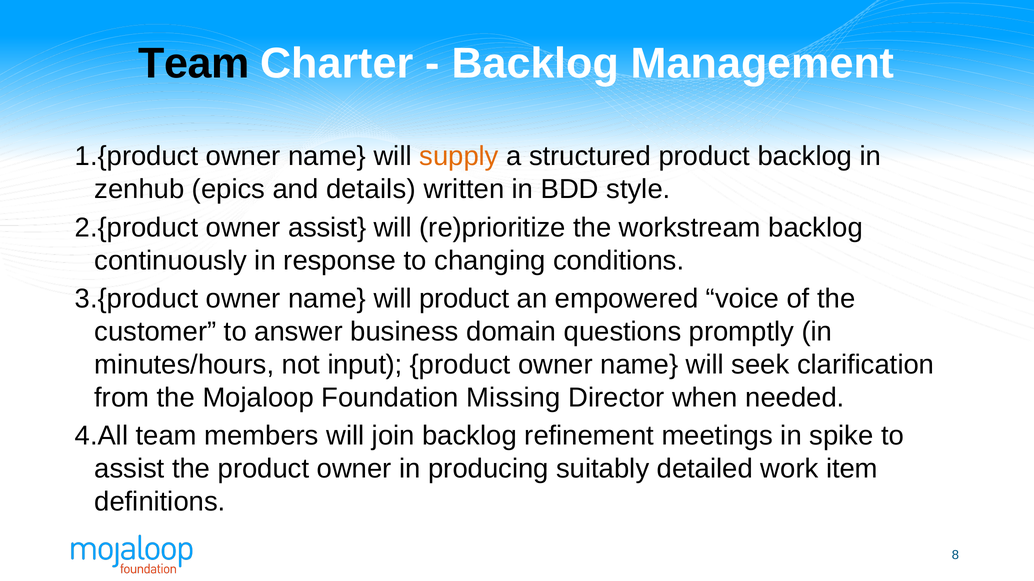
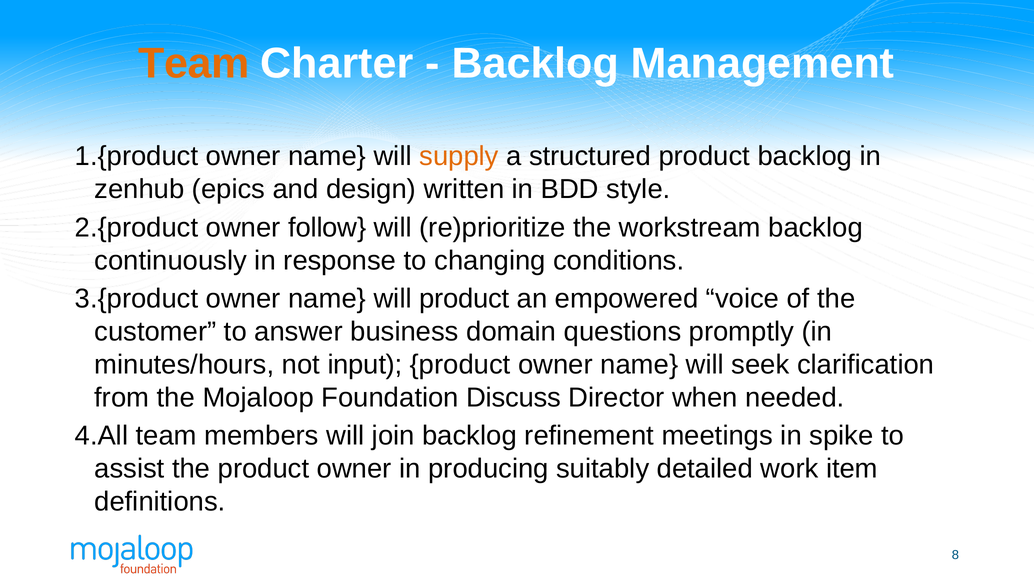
Team colour: black -> orange (194, 64)
details: details -> design (371, 189)
owner assist: assist -> follow (327, 228)
Missing: Missing -> Discuss (514, 398)
